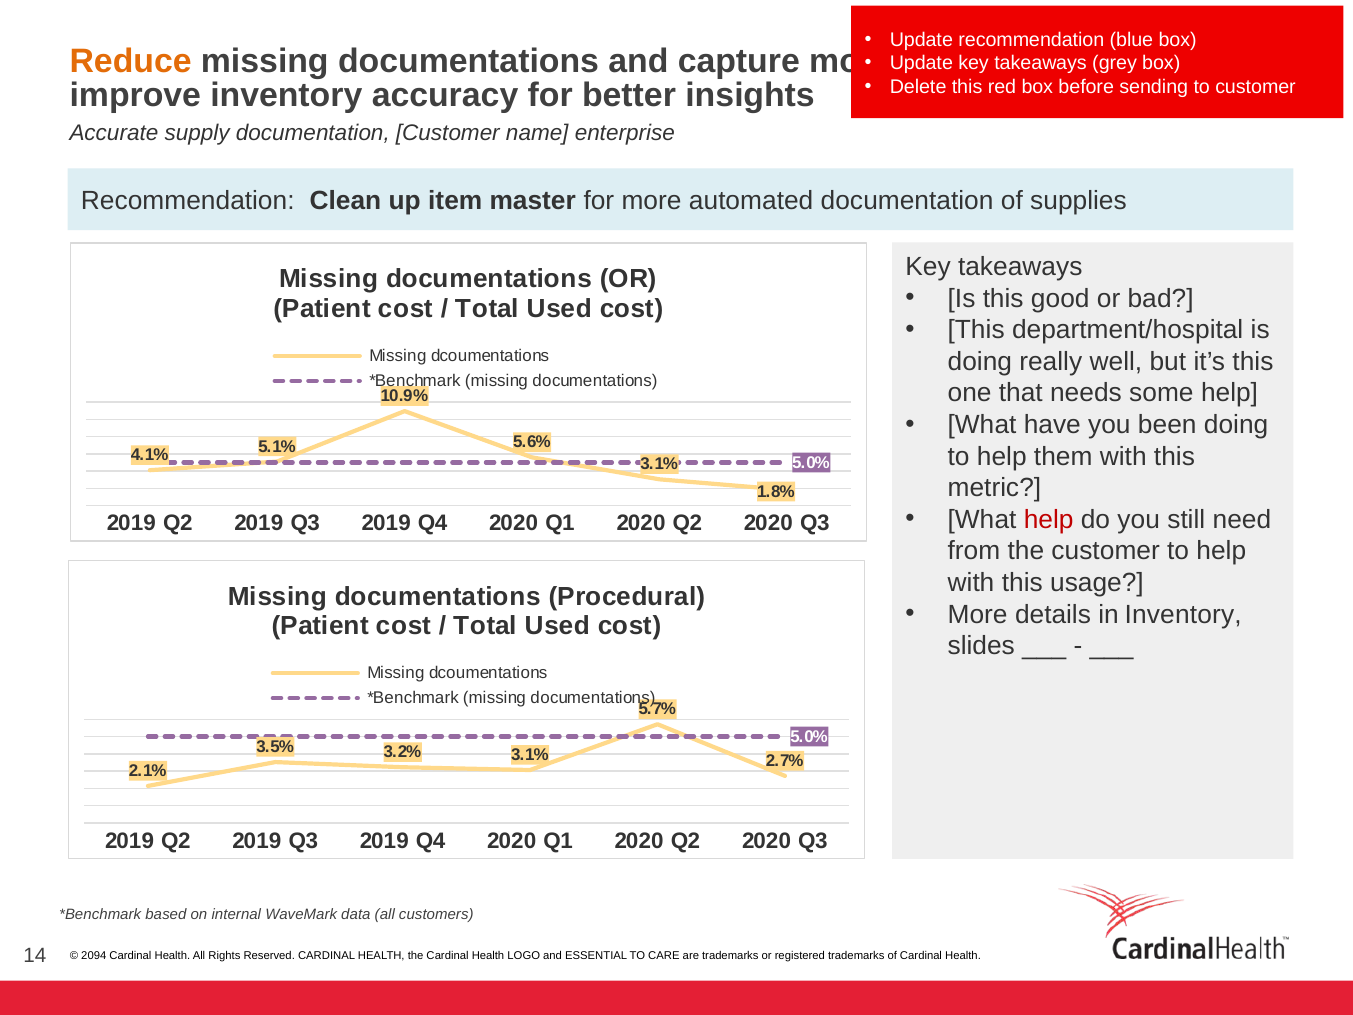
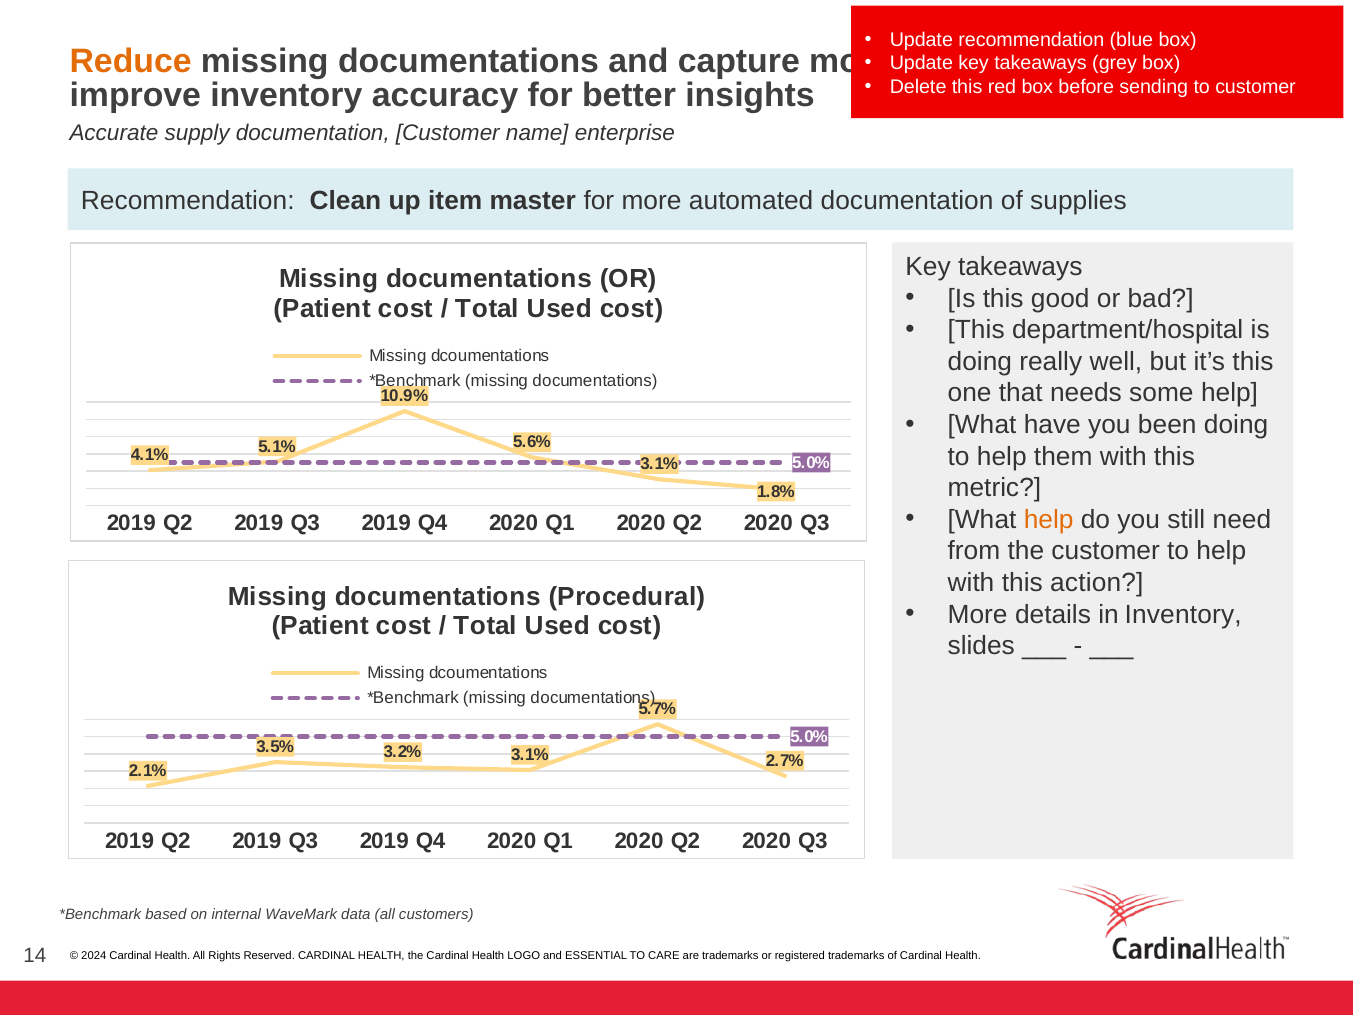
help colour: red -> orange (1049, 519)
usage: usage -> action (1097, 583)
2094: 2094 -> 2024 (94, 956)
